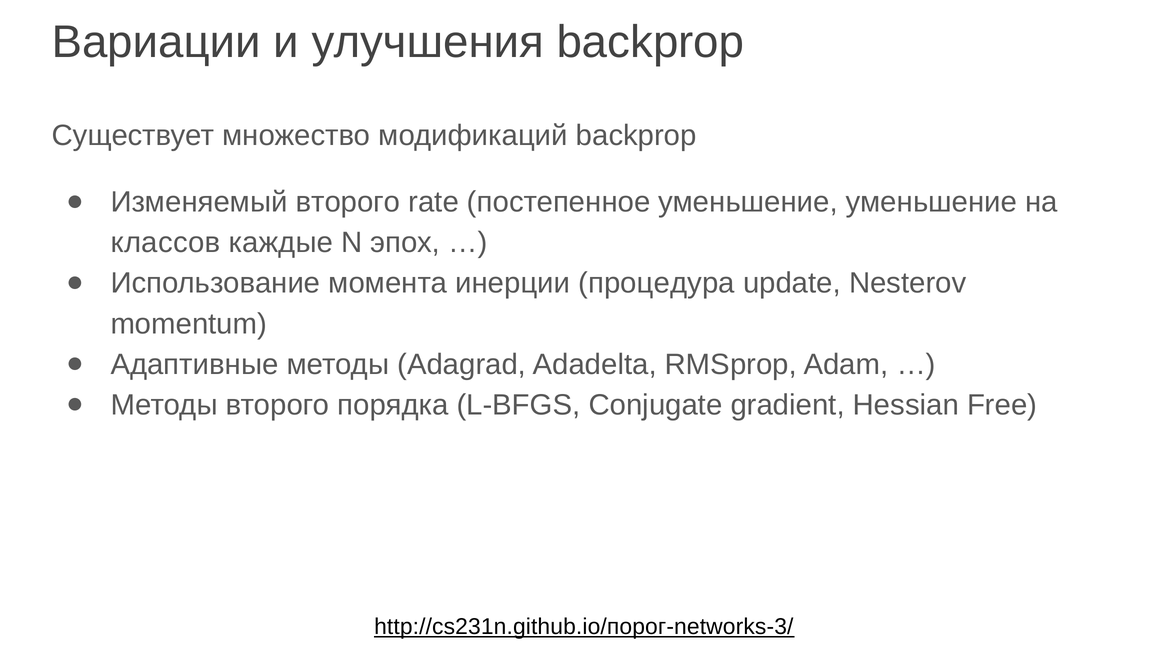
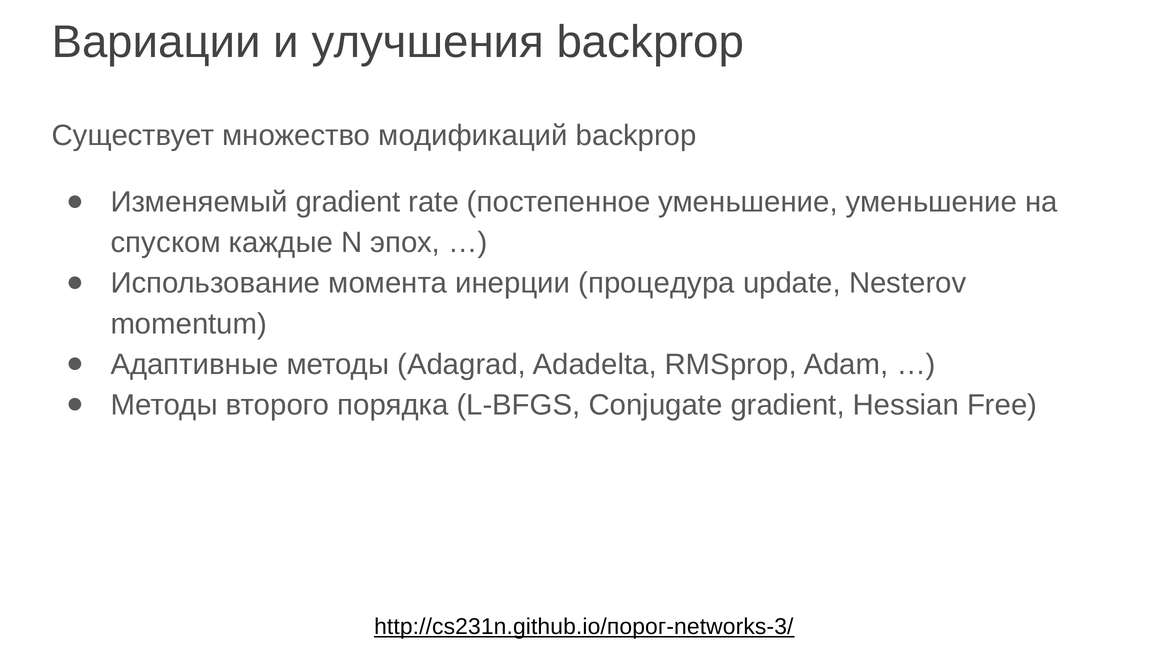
Изменяемый второго: второго -> gradient (348, 202)
классов: классов -> спуском (166, 243)
